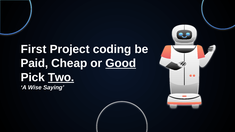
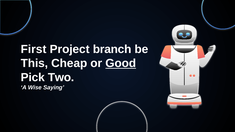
coding: coding -> branch (112, 49)
Paid: Paid -> This (34, 63)
Two underline: present -> none (61, 77)
